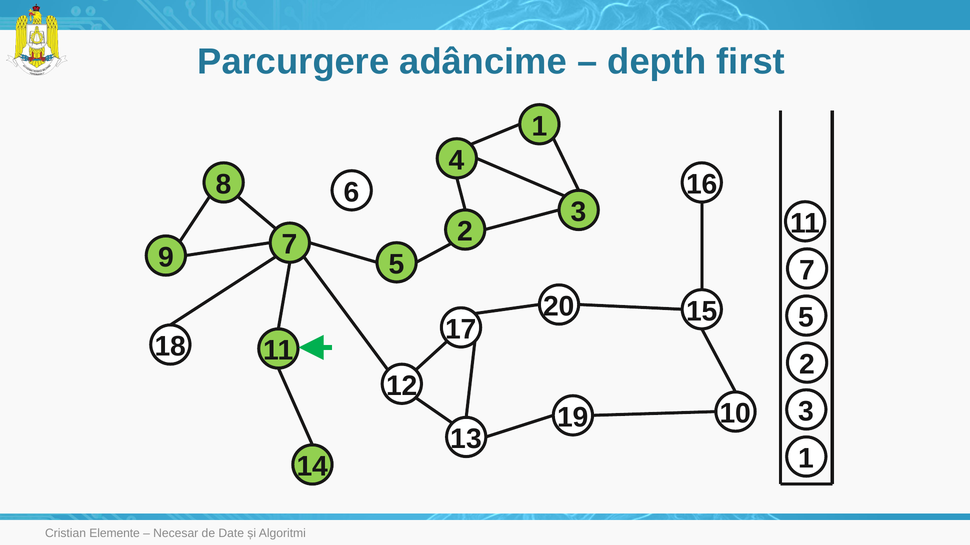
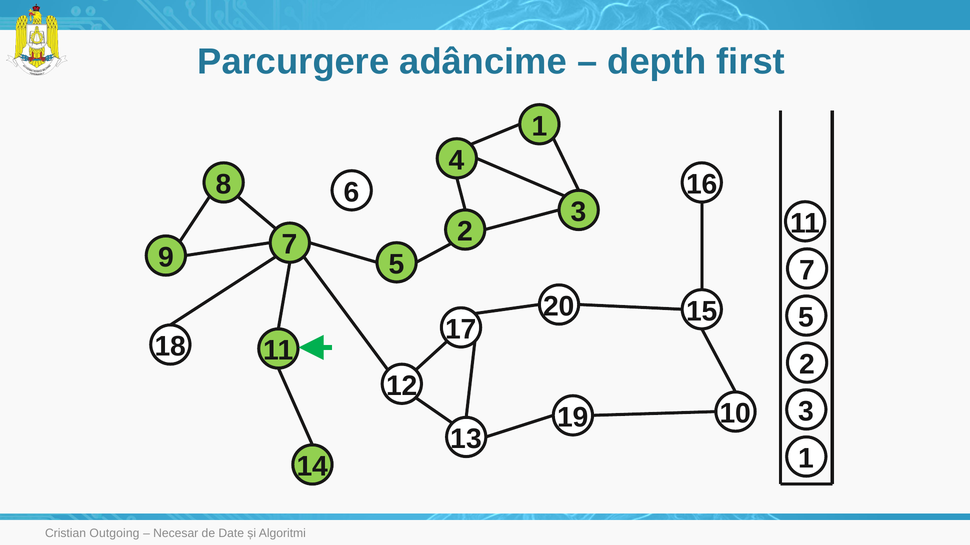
Elemente: Elemente -> Outgoing (114, 534)
